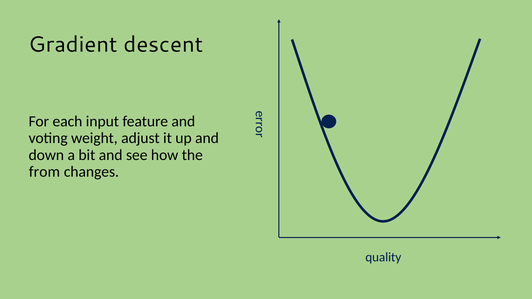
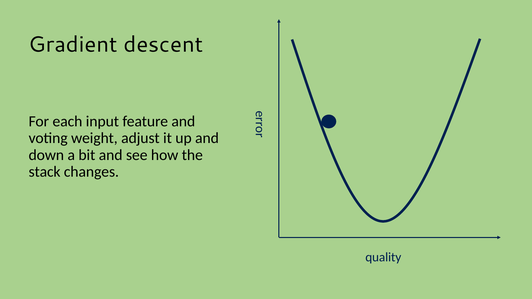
from: from -> stack (45, 172)
